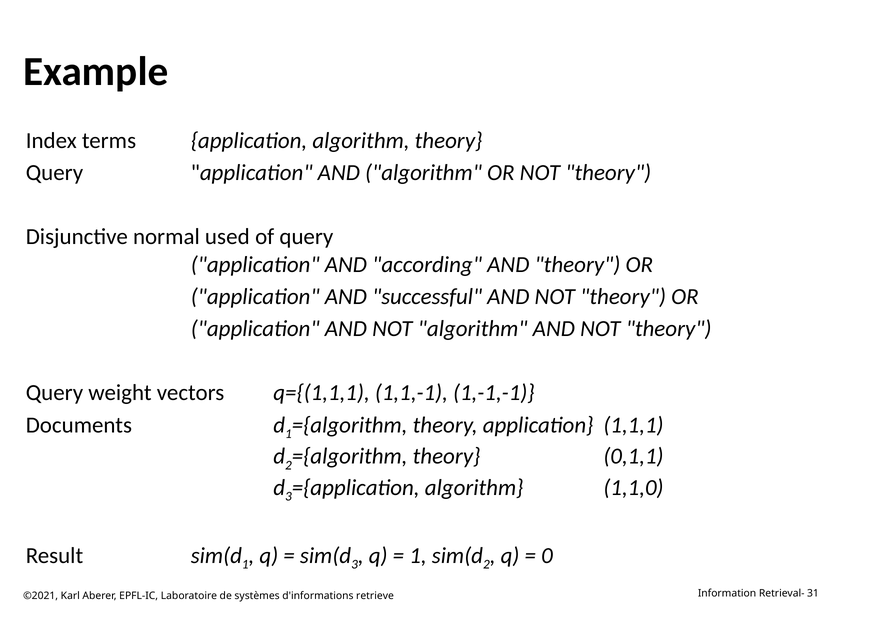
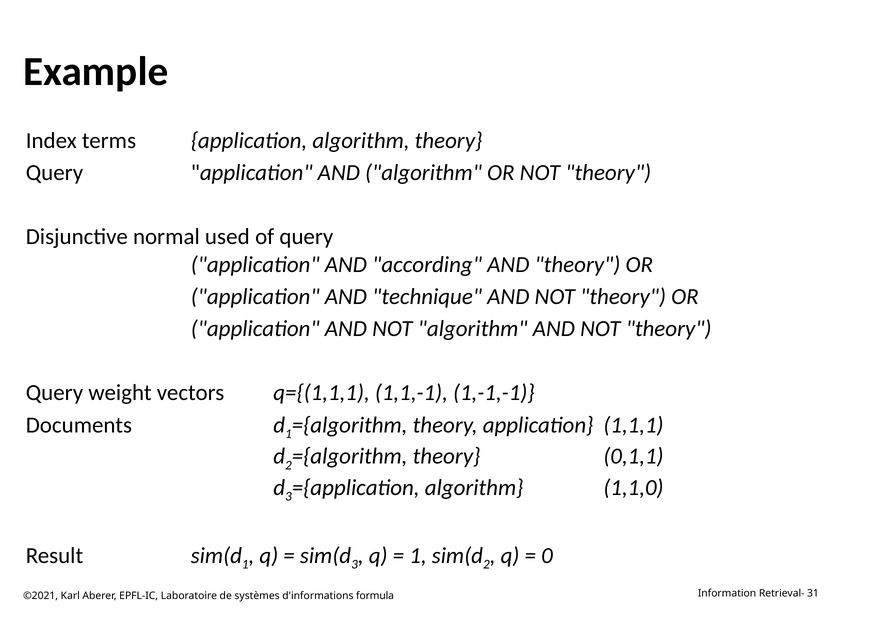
successful: successful -> technique (427, 296)
retrieve: retrieve -> formula (375, 596)
